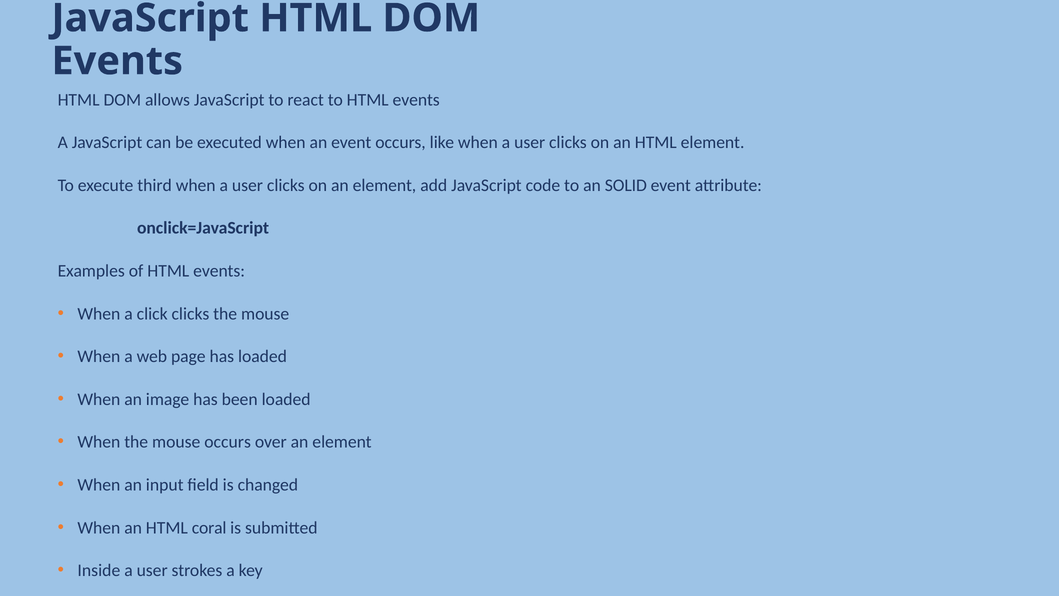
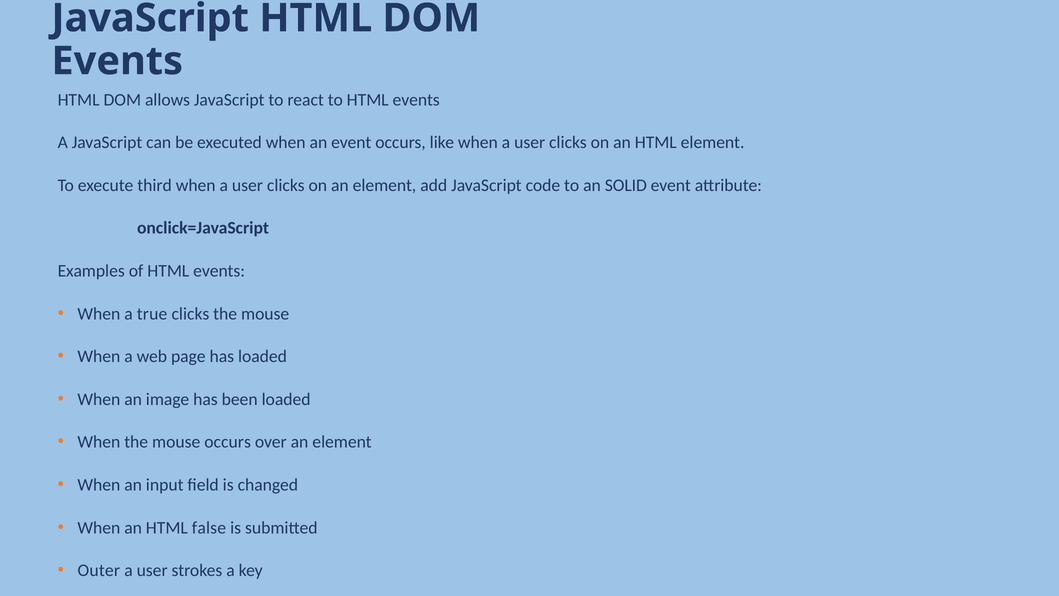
click: click -> true (152, 314)
coral: coral -> false (209, 527)
Inside: Inside -> Outer (99, 570)
